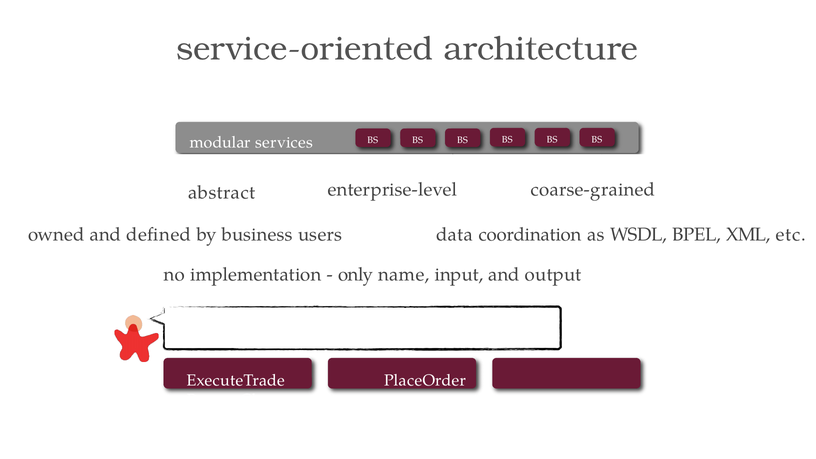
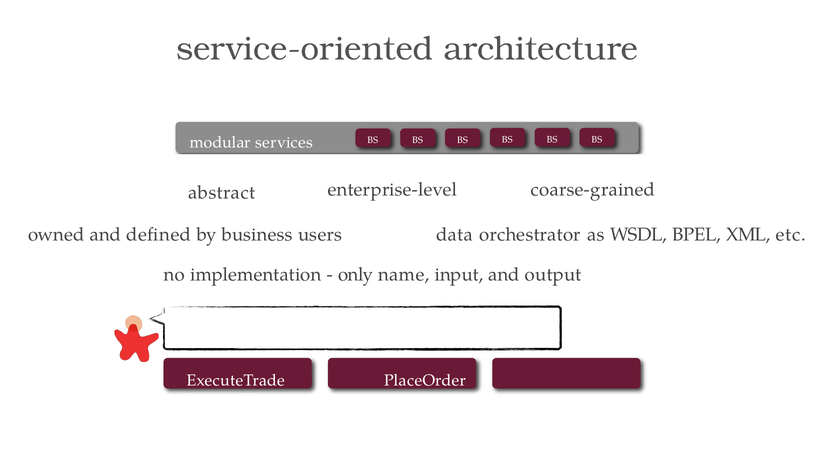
coordination: coordination -> orchestrator (530, 235)
